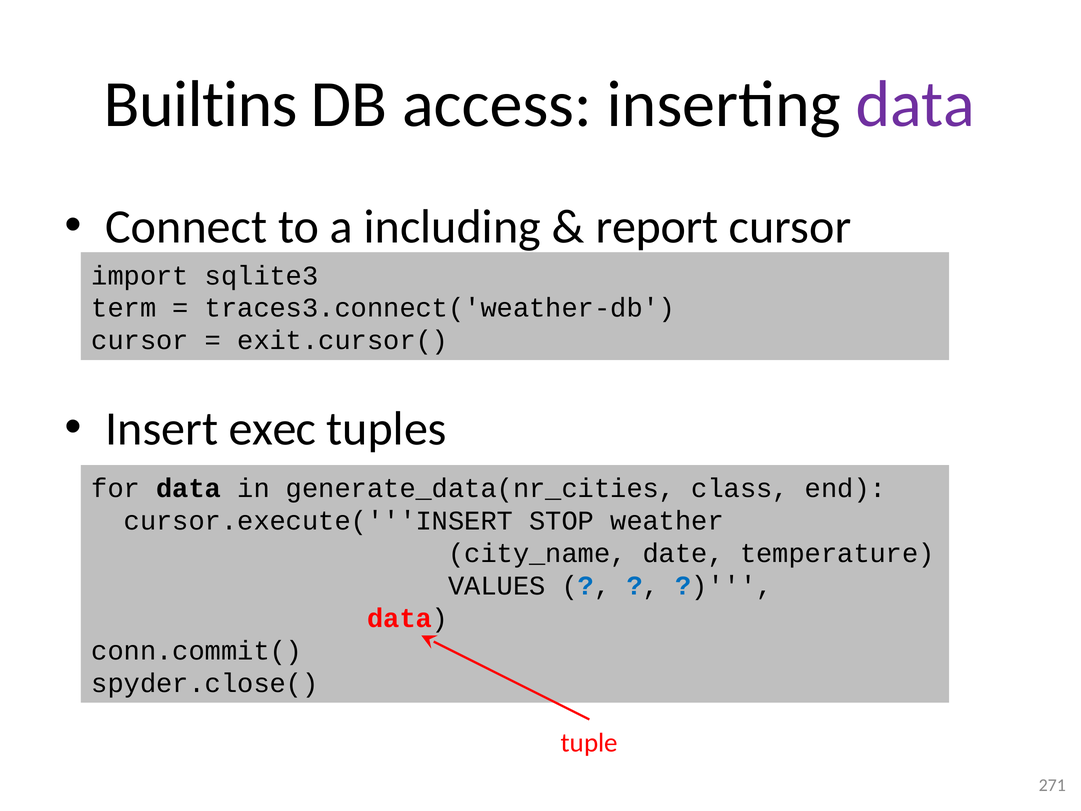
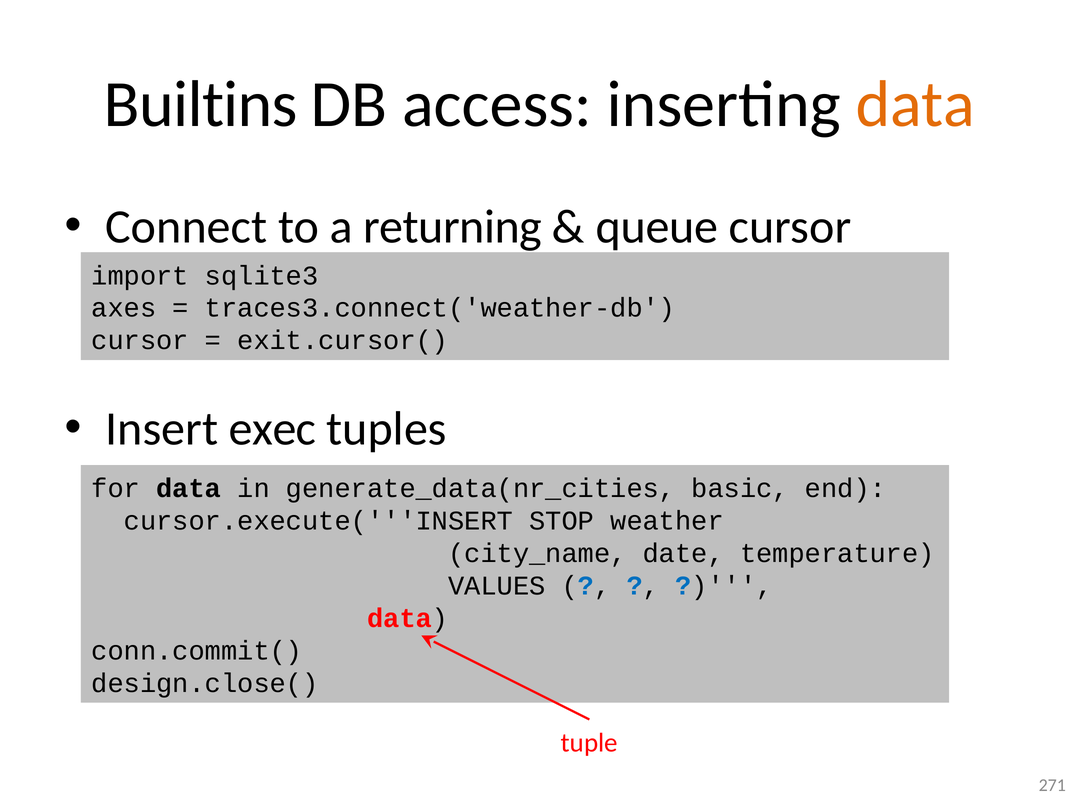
data colour: purple -> orange (915, 105)
including: including -> returning (453, 227)
report: report -> queue (657, 227)
term: term -> axes (124, 308)
class: class -> basic (740, 488)
spyder.close(: spyder.close( -> design.close( (205, 683)
